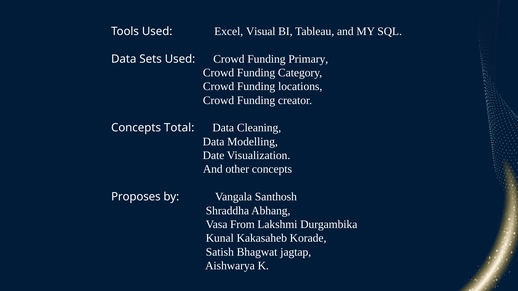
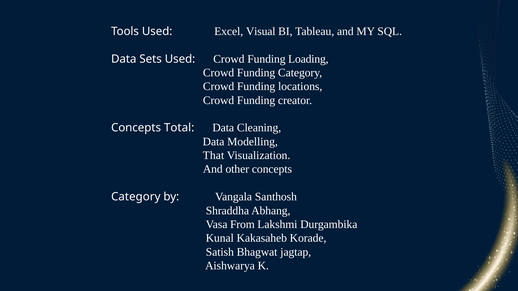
Primary: Primary -> Loading (308, 59)
Date: Date -> That (213, 156)
Proposes: Proposes -> Category (136, 197)
